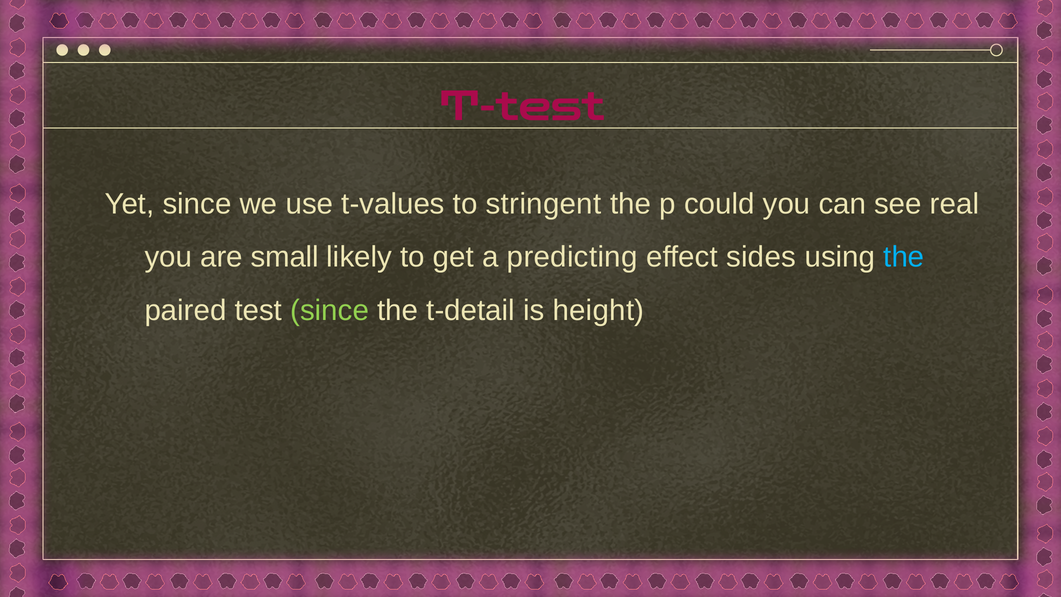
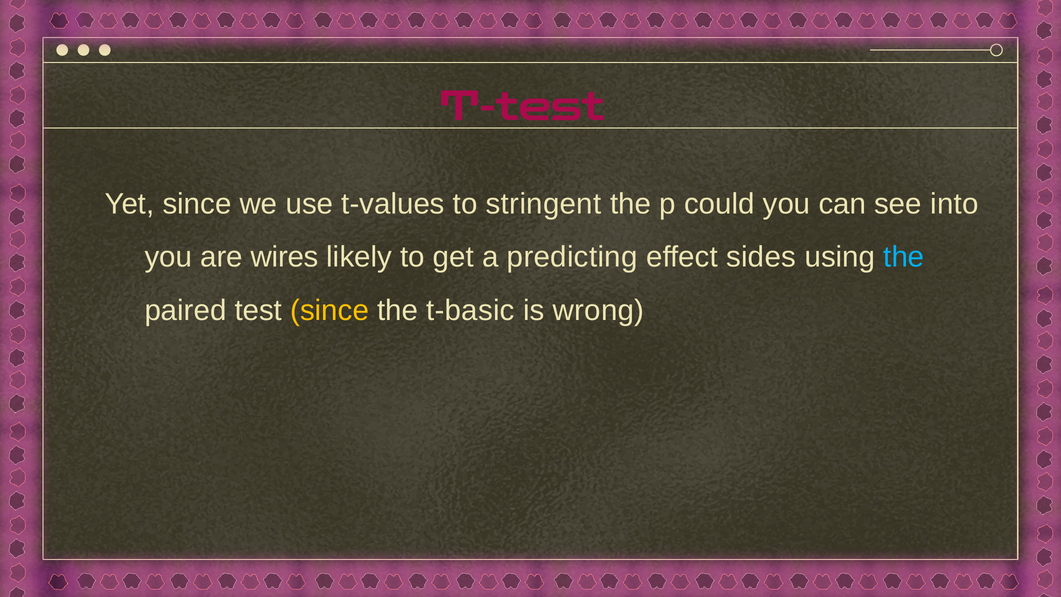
real: real -> into (954, 204)
small: small -> wires (285, 257)
since colour: light green -> yellow (330, 310)
t-detail: t-detail -> t-basic (471, 310)
height: height -> wrong (598, 310)
